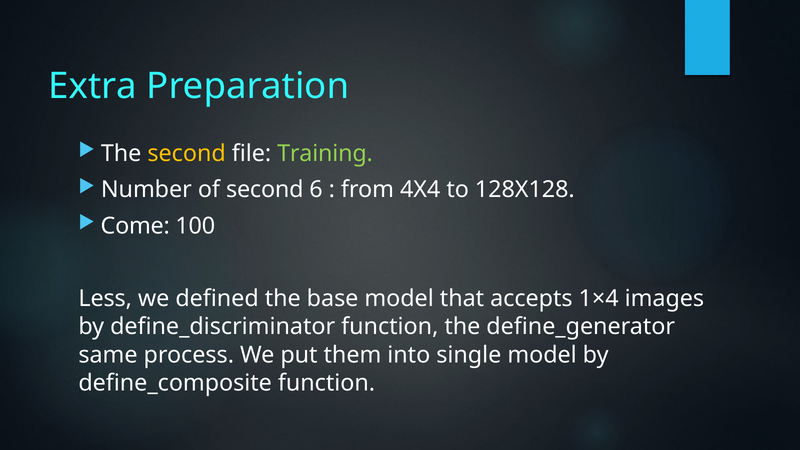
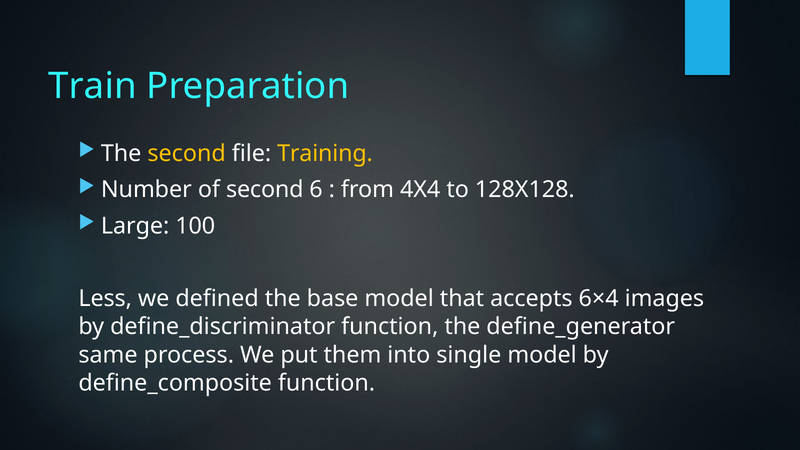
Extra: Extra -> Train (93, 86)
Training colour: light green -> yellow (325, 153)
Come: Come -> Large (135, 226)
1×4: 1×4 -> 6×4 (599, 299)
